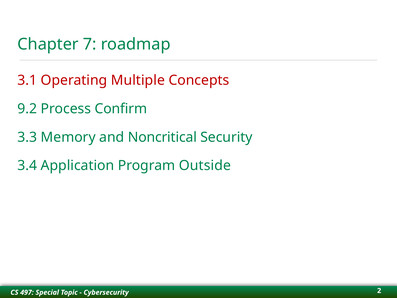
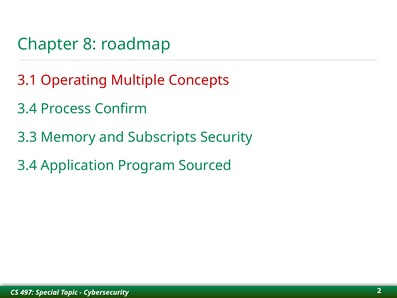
7: 7 -> 8 (90, 44)
9.2: 9.2 -> 3.4 (27, 109)
Noncritical: Noncritical -> Subscripts (162, 137)
Outside: Outside -> Sourced (205, 165)
